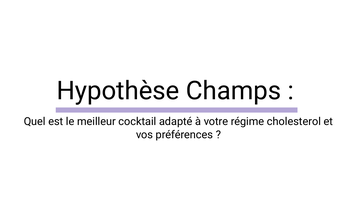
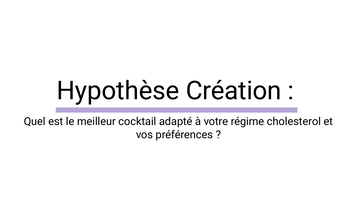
Champs: Champs -> Création (234, 91)
